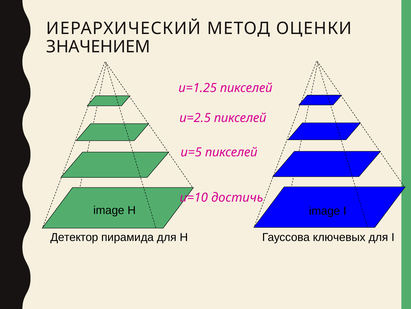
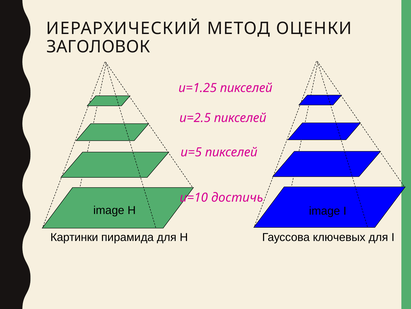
ЗНАЧЕНИЕМ: ЗНАЧЕНИЕМ -> ЗАГОЛОВОК (98, 47)
Детектор: Детектор -> Картинки (74, 237)
